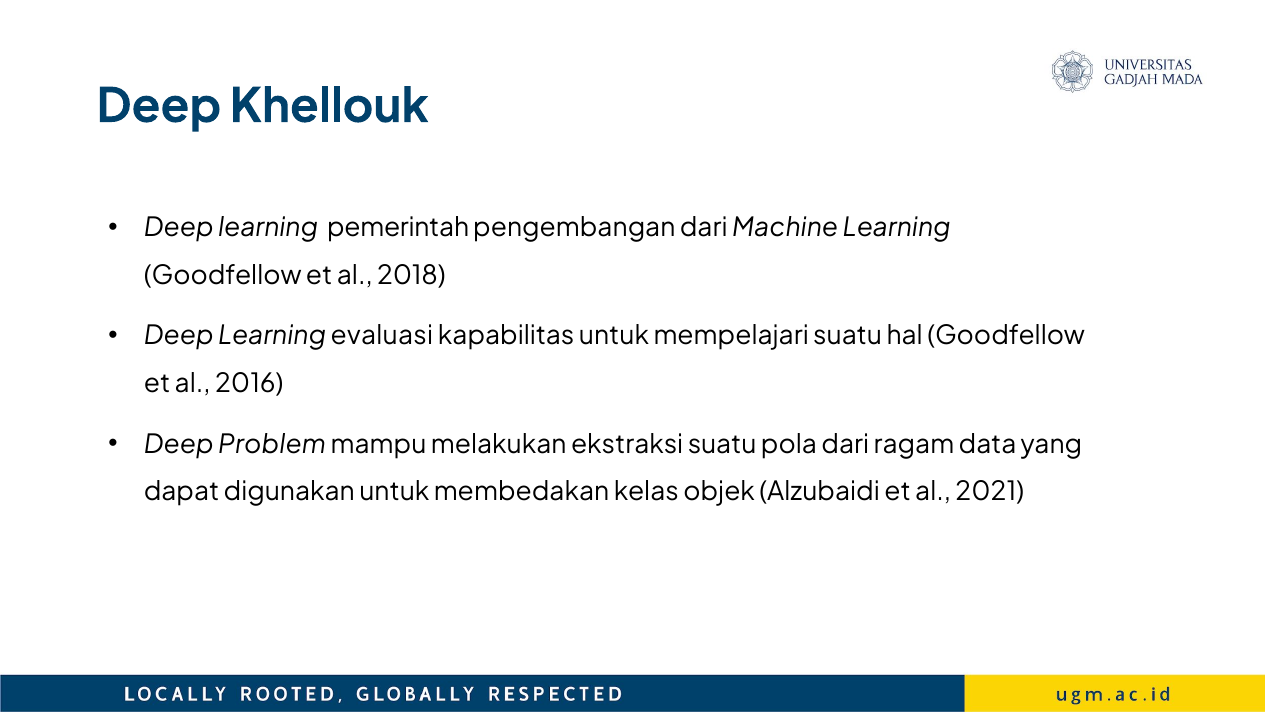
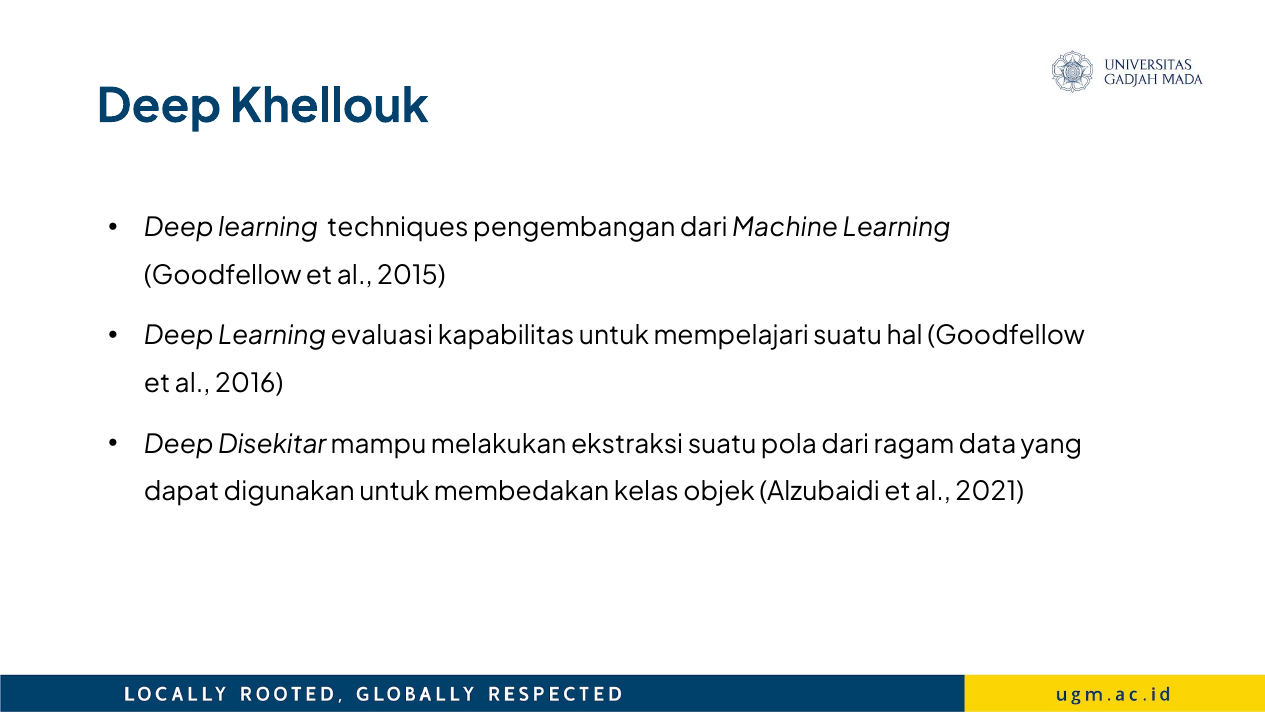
pemerintah: pemerintah -> techniques (398, 228)
2018: 2018 -> 2015 (411, 275)
Problem: Problem -> Disekitar (272, 444)
